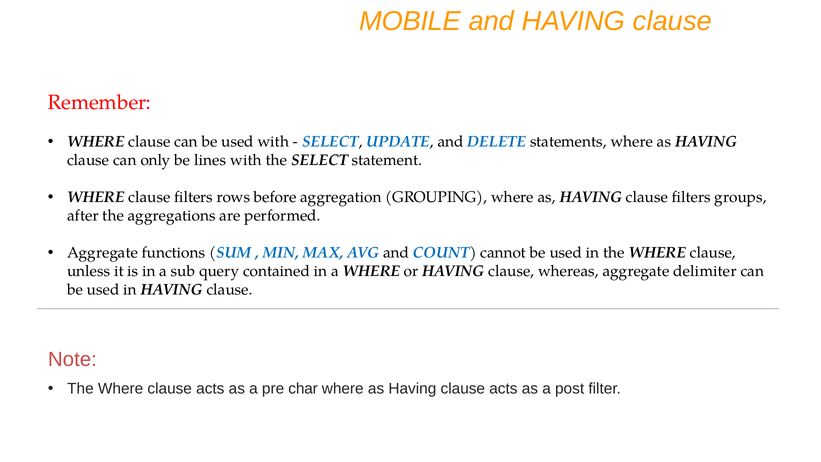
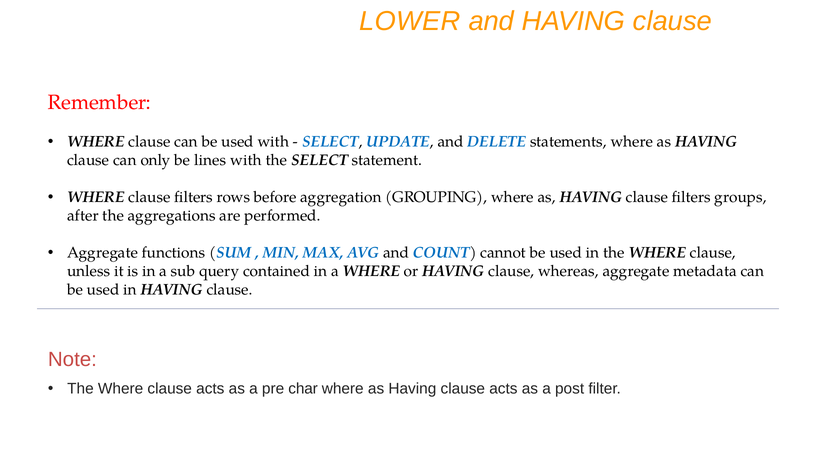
MOBILE: MOBILE -> LOWER (410, 21)
delimiter: delimiter -> metadata (705, 271)
